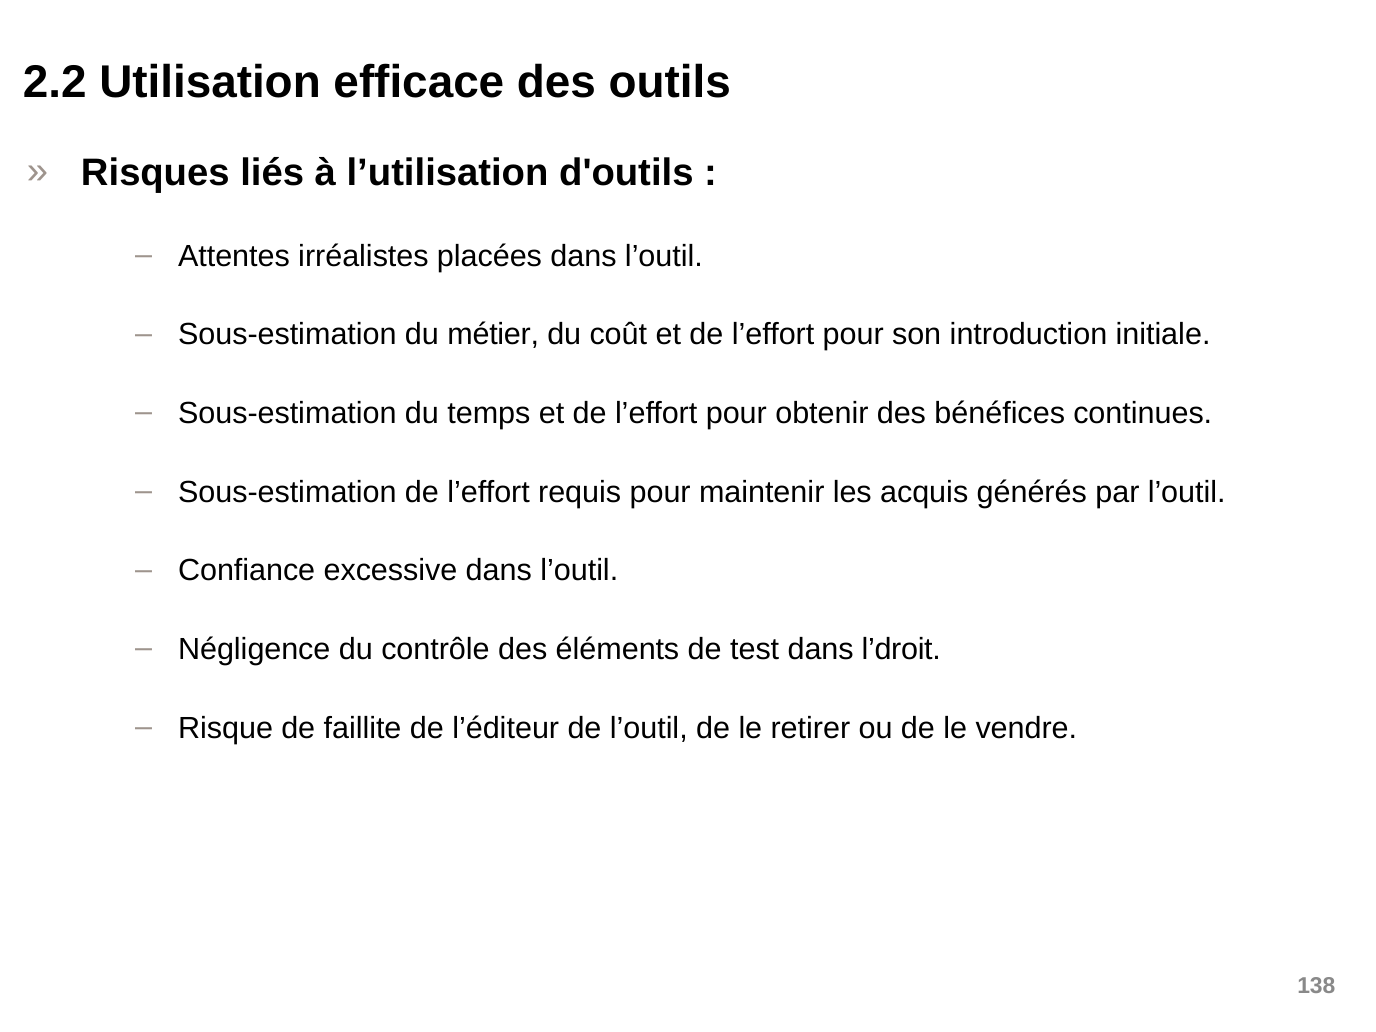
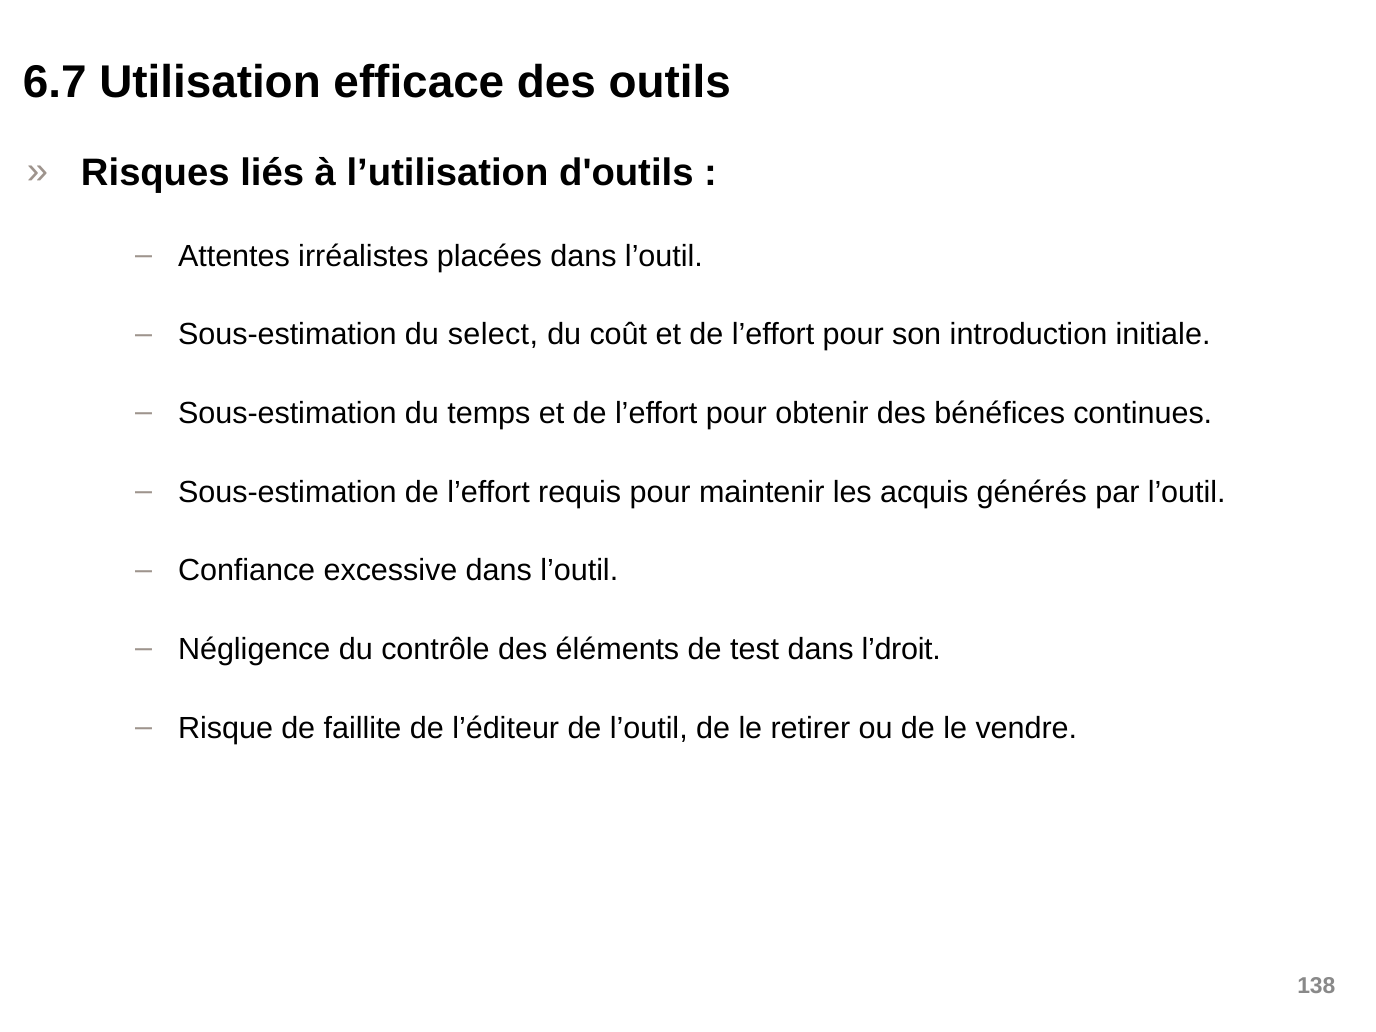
2.2: 2.2 -> 6.7 (55, 82)
métier: métier -> select (493, 335)
